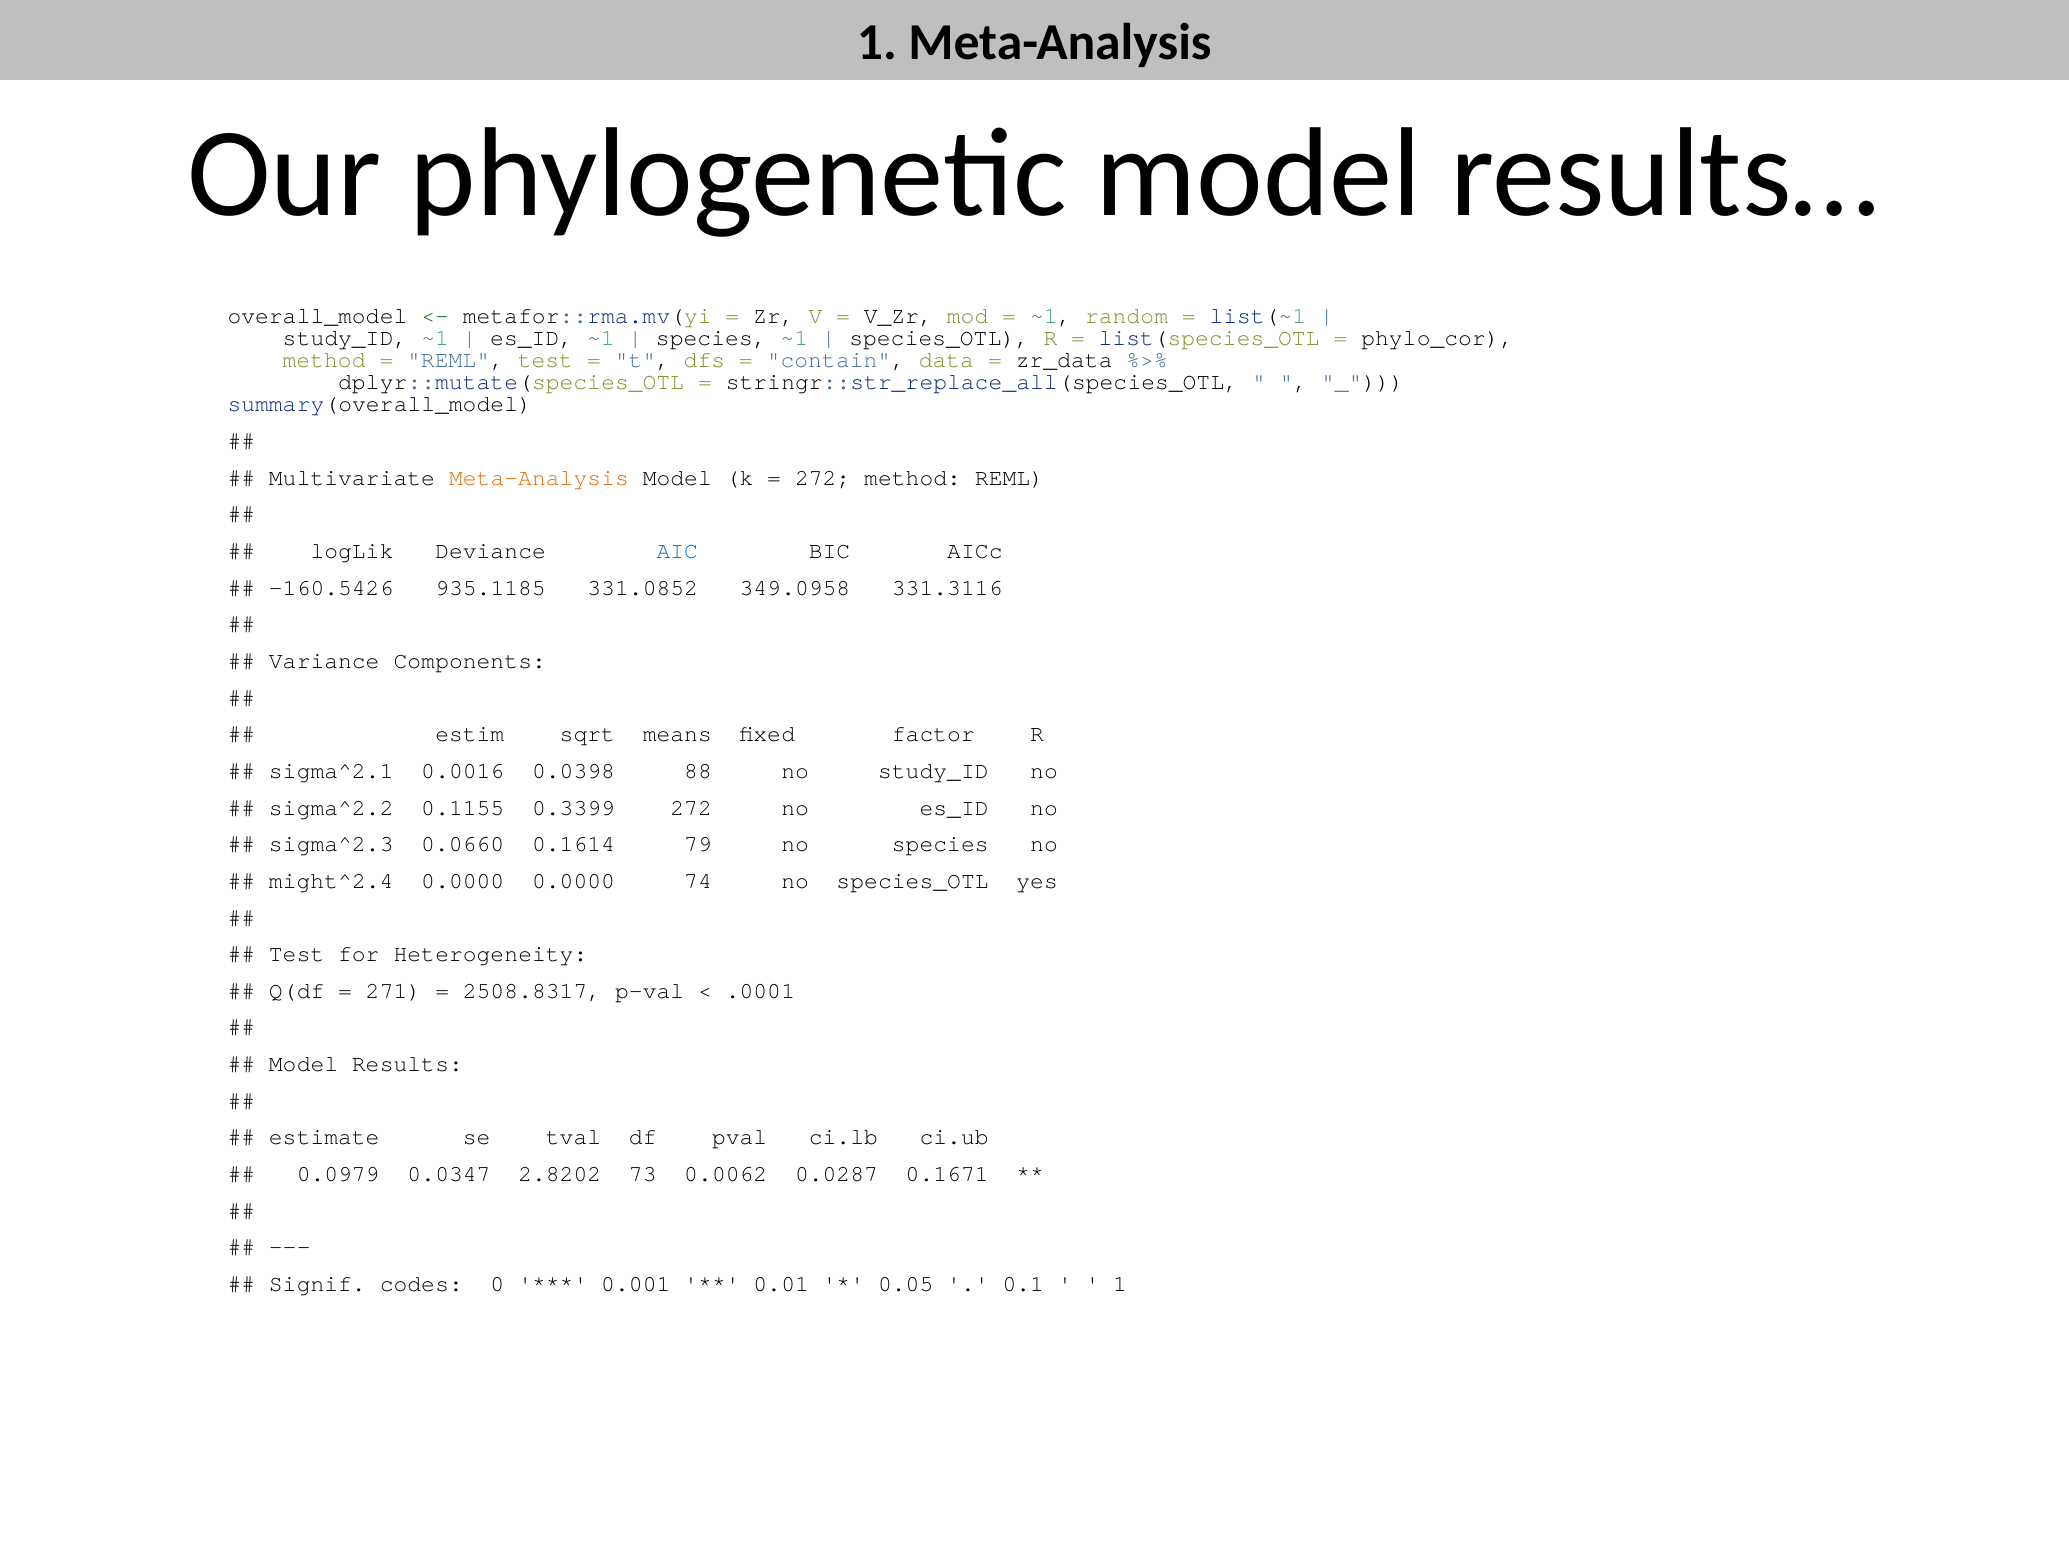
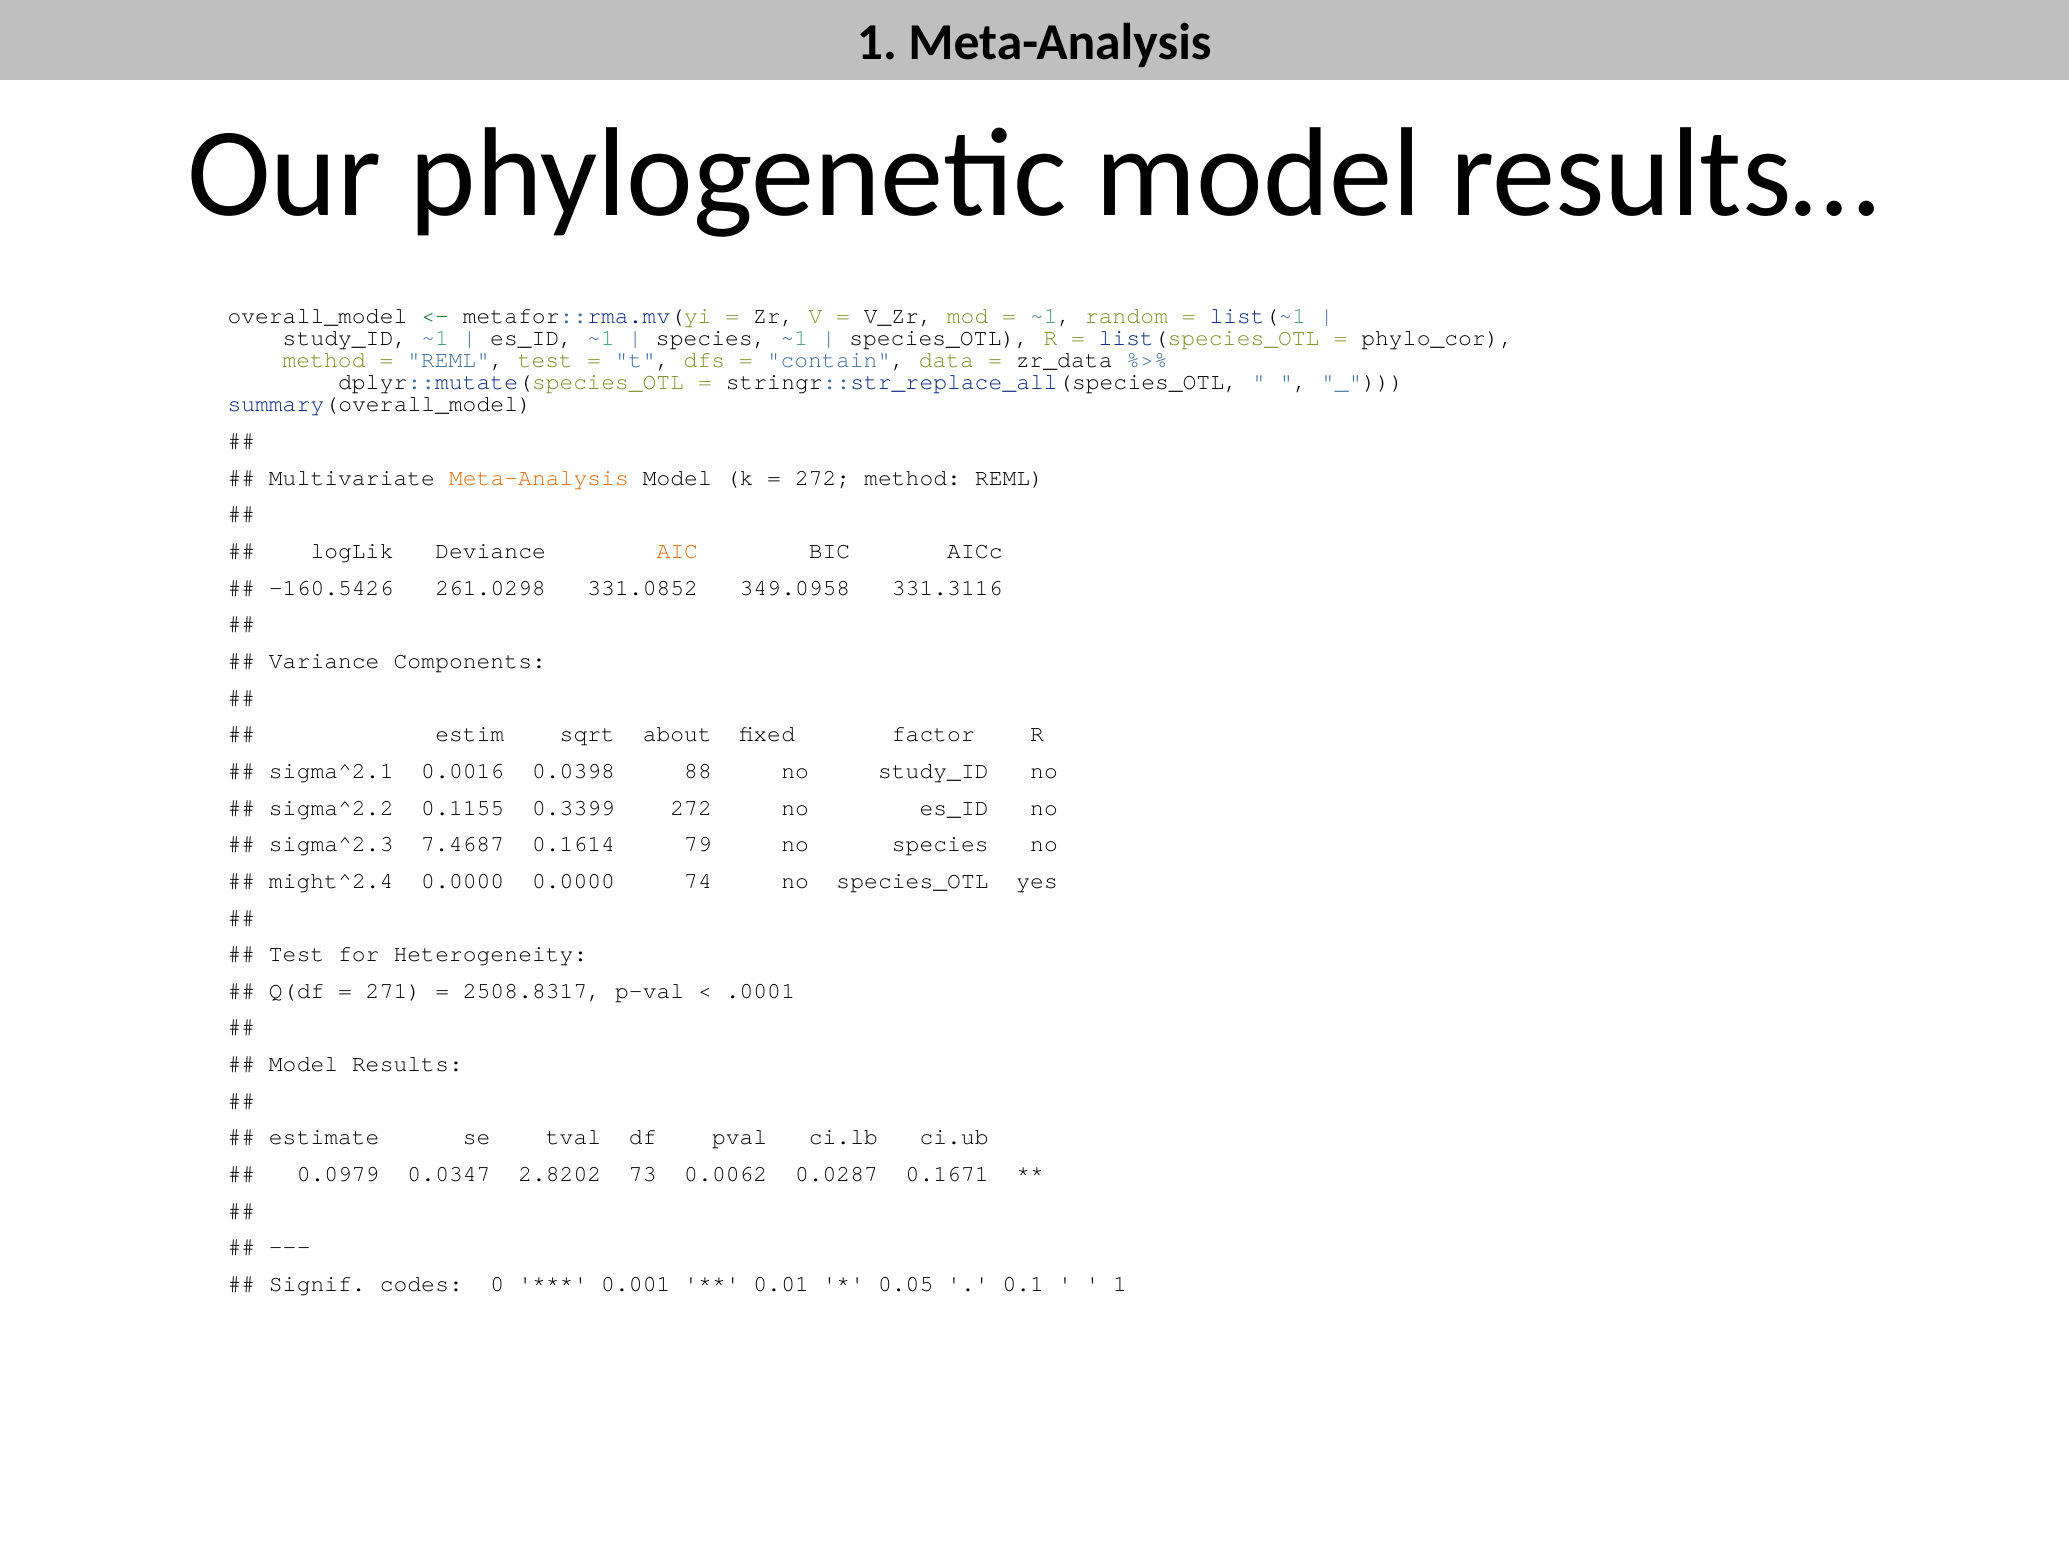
AIC colour: blue -> orange (677, 551)
935.1185: 935.1185 -> 261.0298 (491, 587)
means: means -> about (677, 734)
0.0660: 0.0660 -> 7.4687 (463, 844)
